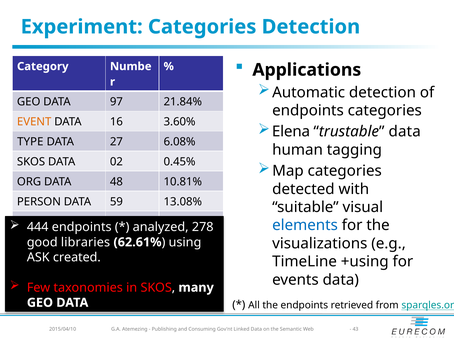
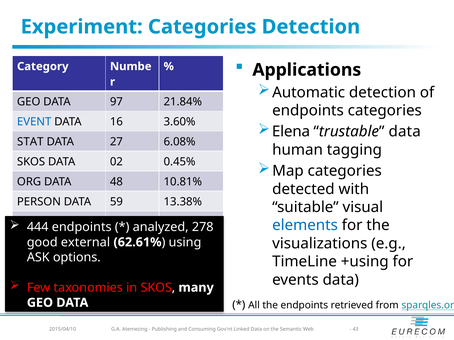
EVENT colour: orange -> blue (34, 122)
TYPE: TYPE -> STAT (30, 142)
13.08%: 13.08% -> 13.38% (183, 202)
libraries: libraries -> external (86, 243)
created: created -> options (77, 258)
